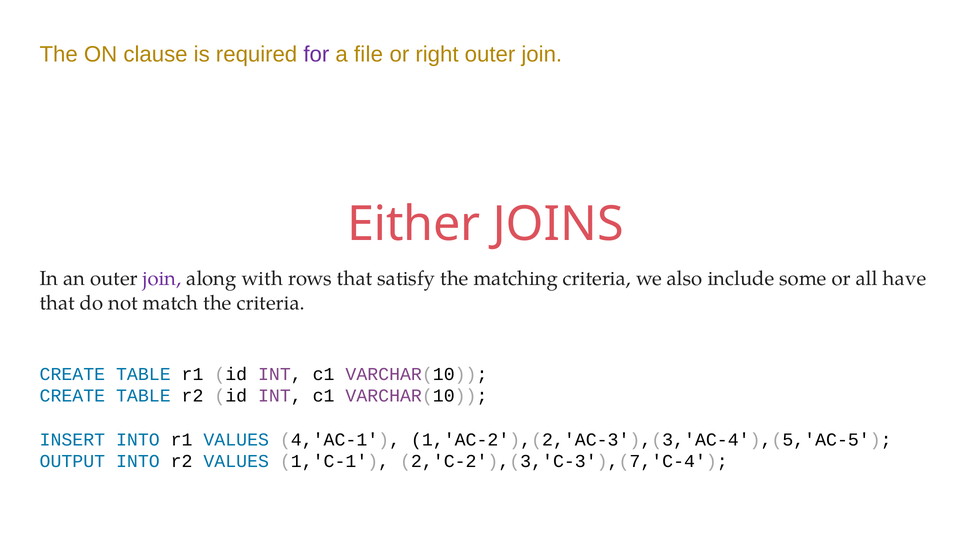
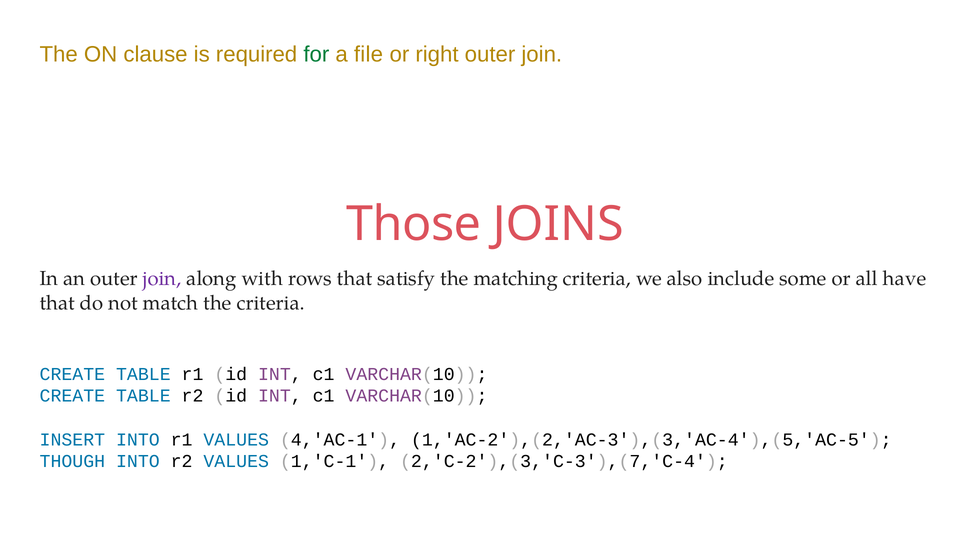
for colour: purple -> green (316, 54)
Either: Either -> Those (414, 224)
OUTPUT: OUTPUT -> THOUGH (72, 462)
